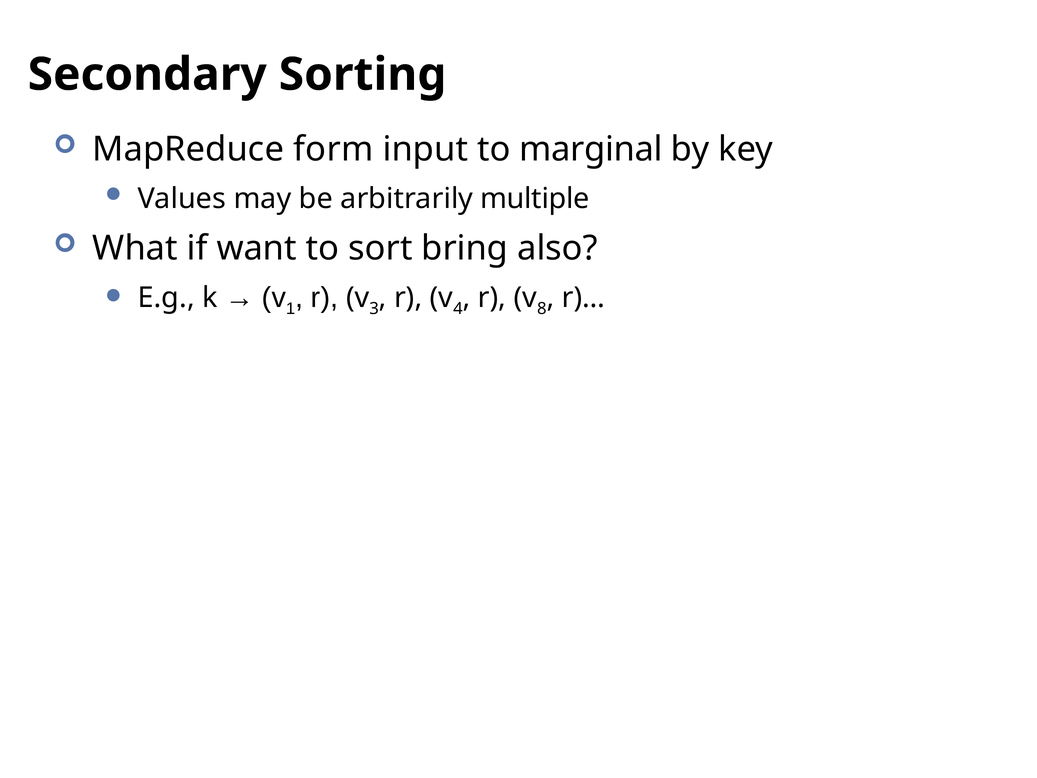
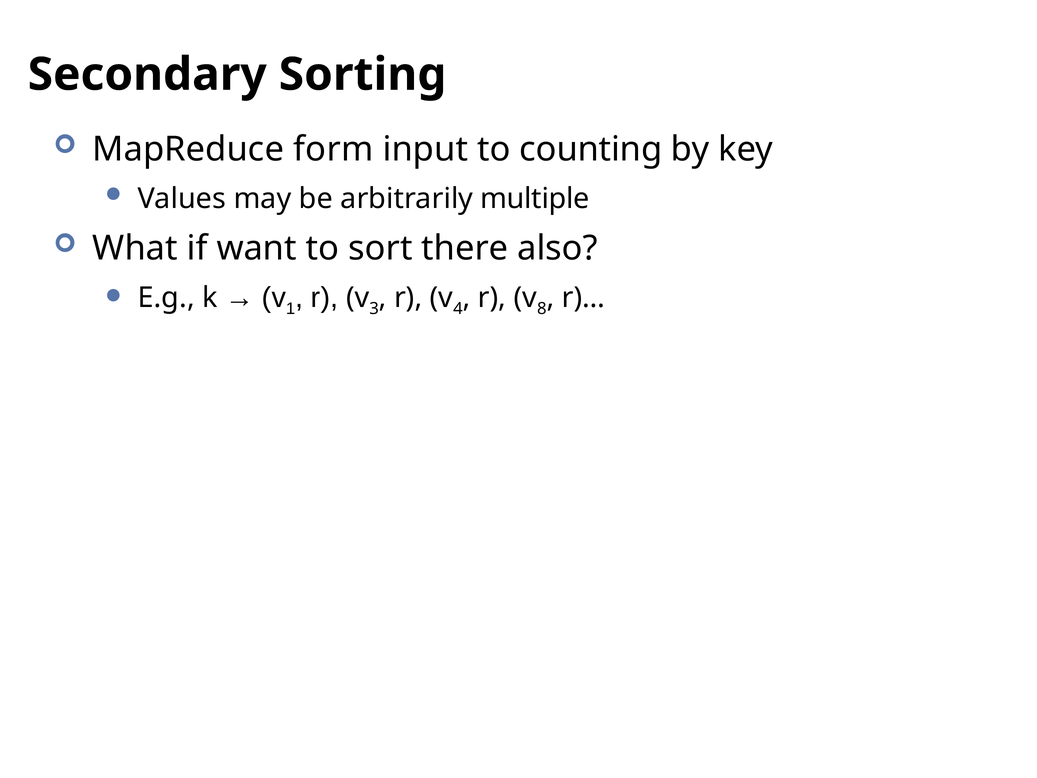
marginal: marginal -> counting (591, 149)
bring: bring -> there (465, 248)
